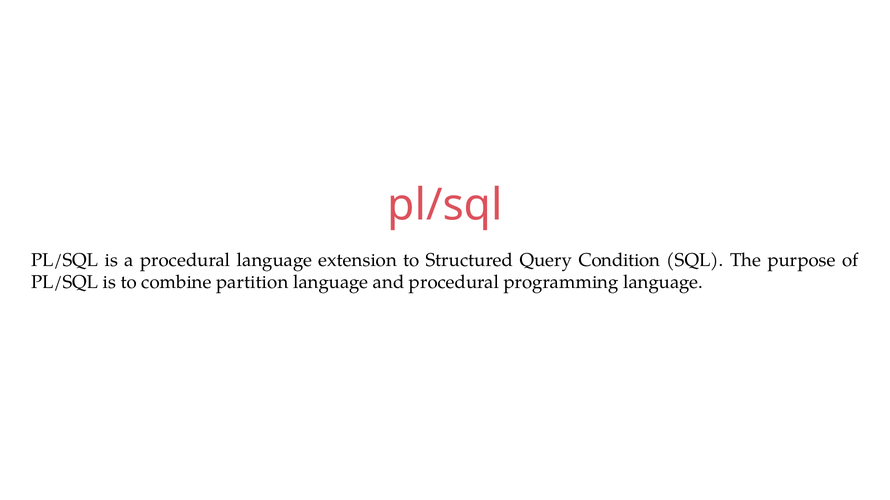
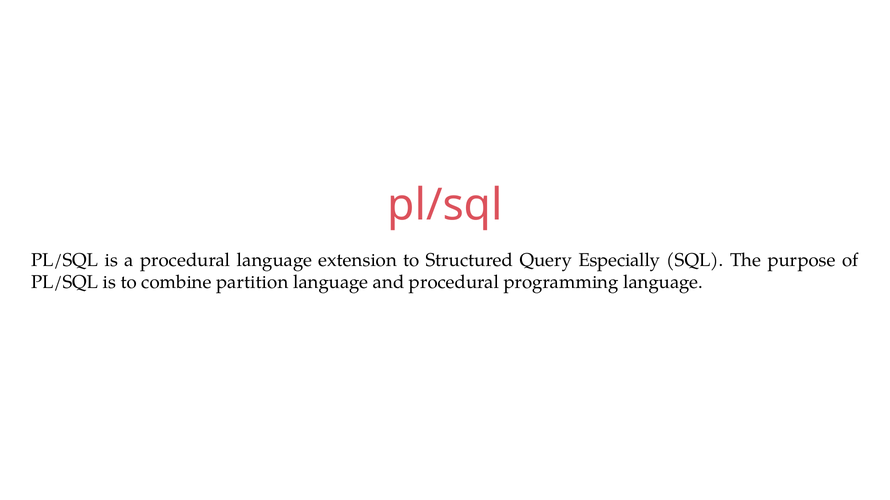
Condition: Condition -> Especially (619, 260)
